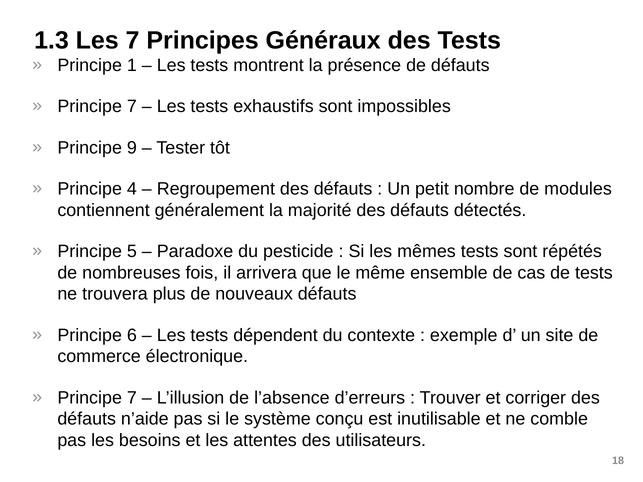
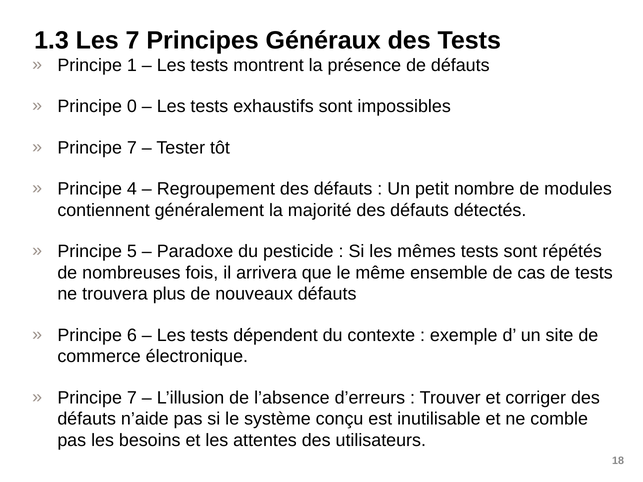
7: 7 -> 0 (132, 107)
9: 9 -> 7 (132, 148)
